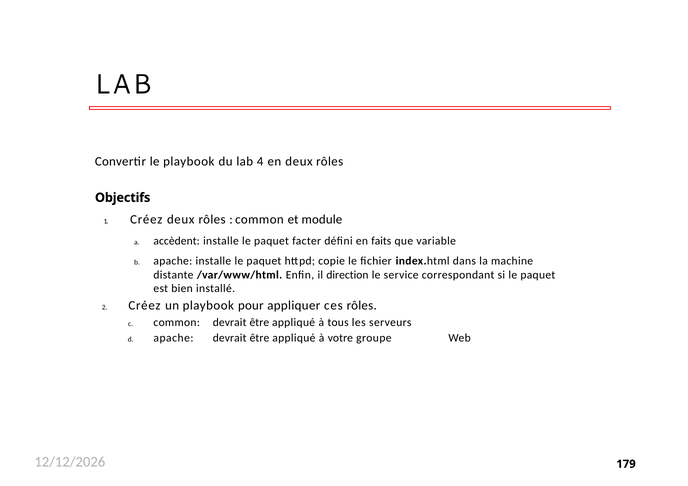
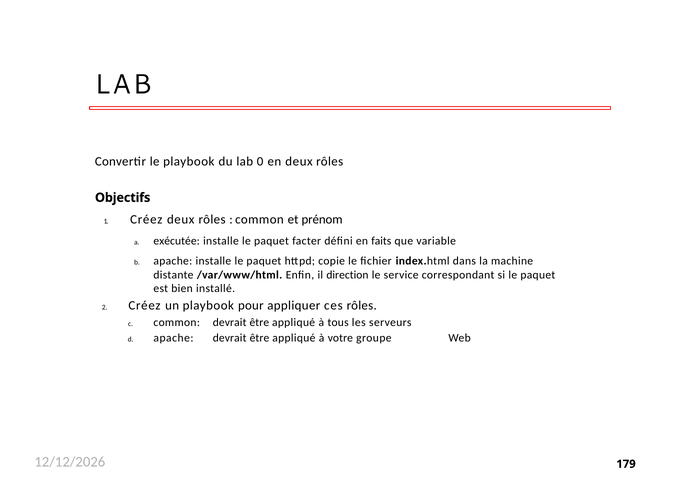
4: 4 -> 0 (260, 162)
module: module -> prénom (322, 220)
accèdent: accèdent -> exécutée (177, 241)
